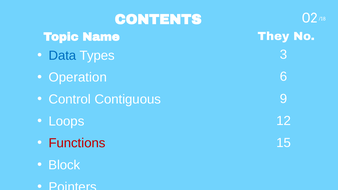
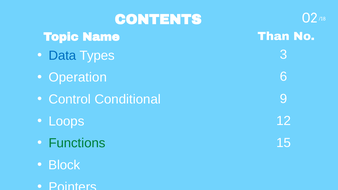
They: They -> Than (274, 36)
Contiguous: Contiguous -> Conditional (128, 99)
Functions colour: red -> green (77, 143)
